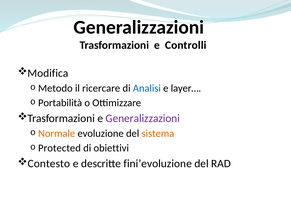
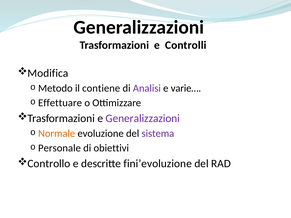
ricercare: ricercare -> contiene (101, 88)
Analisi colour: blue -> purple (147, 88)
layer…: layer… -> varie… (186, 88)
Portabilità: Portabilità -> Effettuare (60, 103)
sistema colour: orange -> purple (158, 134)
Protected: Protected -> Personale (59, 148)
Contesto: Contesto -> Controllo (49, 164)
